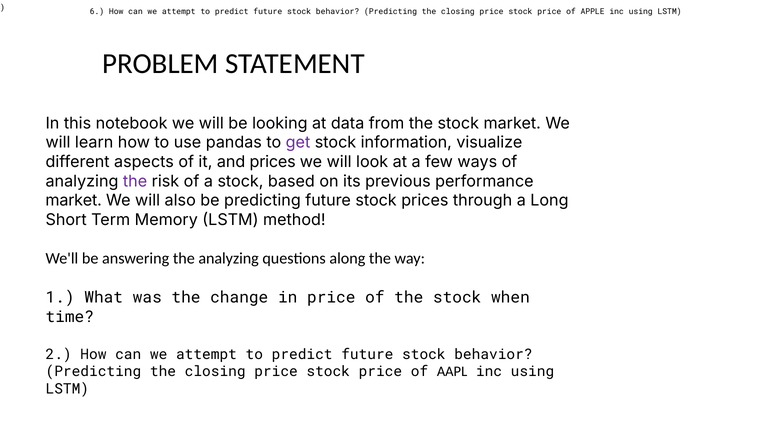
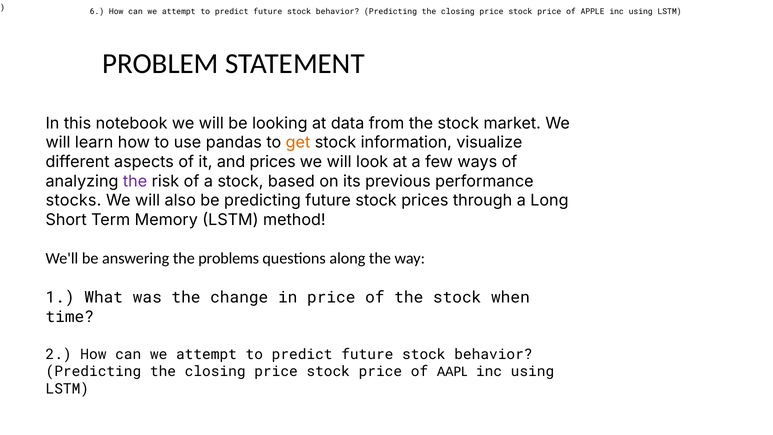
get colour: purple -> orange (298, 143)
market: market -> stocks (74, 201)
the analyzing: analyzing -> problems (229, 259)
